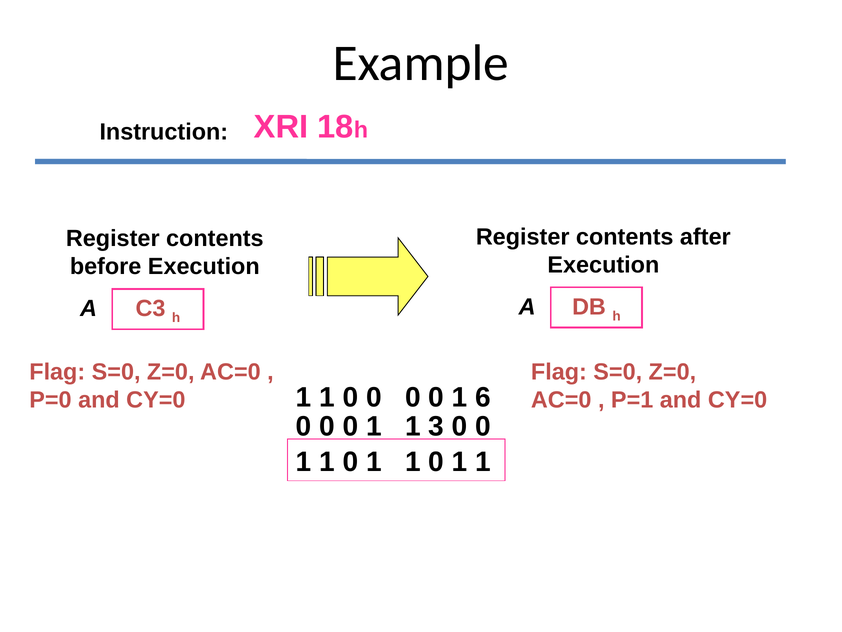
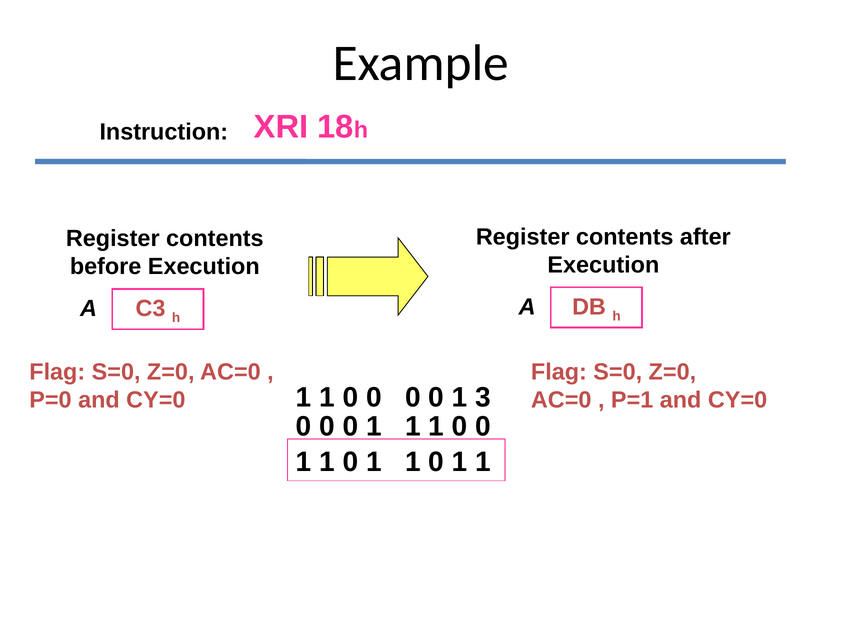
6: 6 -> 3 (483, 397)
1 1 3: 3 -> 1 (436, 426)
